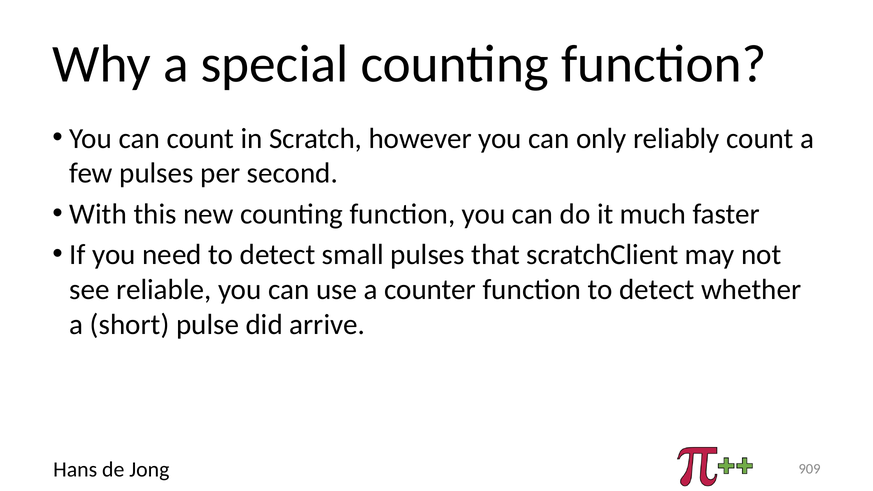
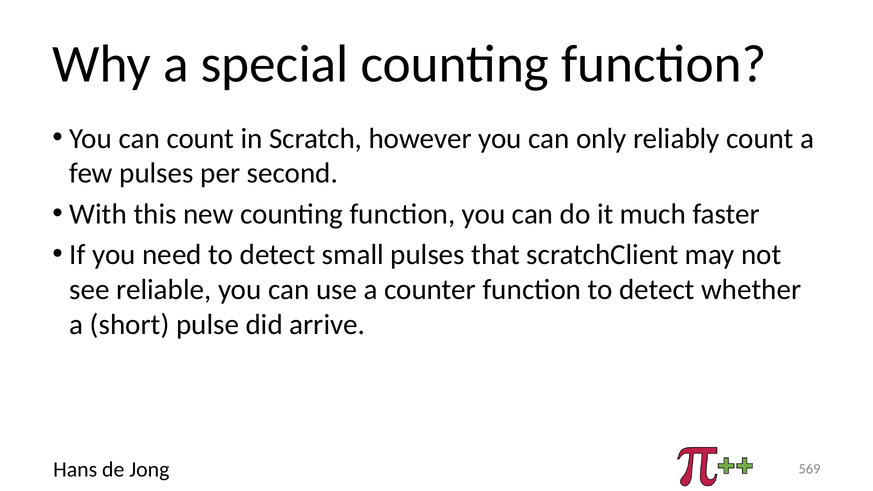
909: 909 -> 569 (810, 469)
